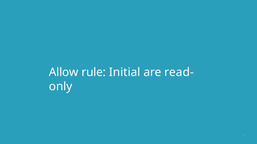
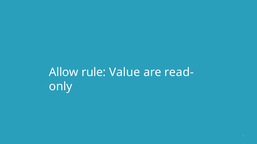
Initial: Initial -> Value (125, 73)
